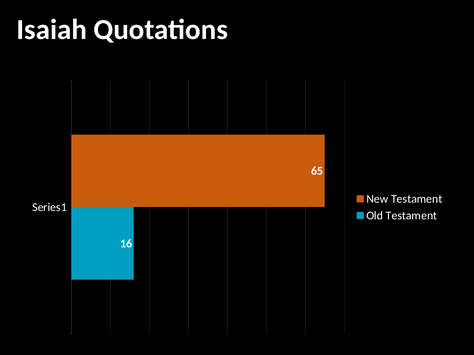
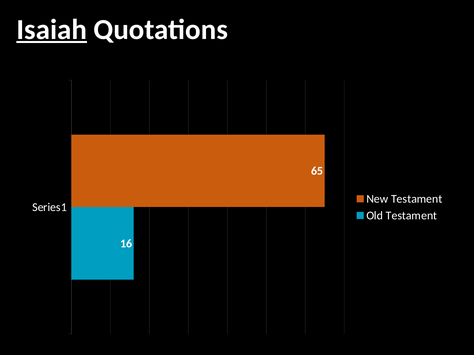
Isaiah underline: none -> present (52, 30)
